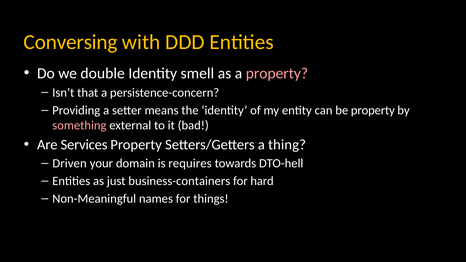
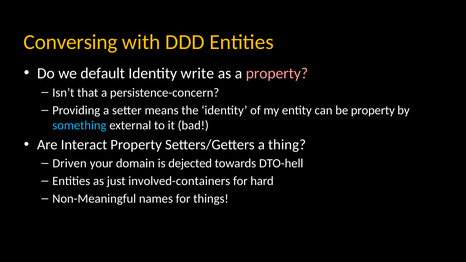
double: double -> default (103, 73)
smell: smell -> write (197, 73)
something colour: pink -> light blue (79, 125)
Services: Services -> Interact (84, 145)
requires: requires -> dejected (190, 164)
business-containers: business-containers -> involved-containers (179, 181)
